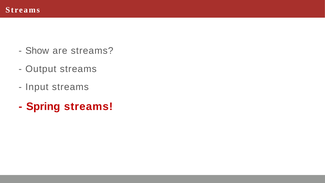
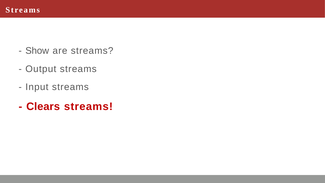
Spring: Spring -> Clears (43, 107)
